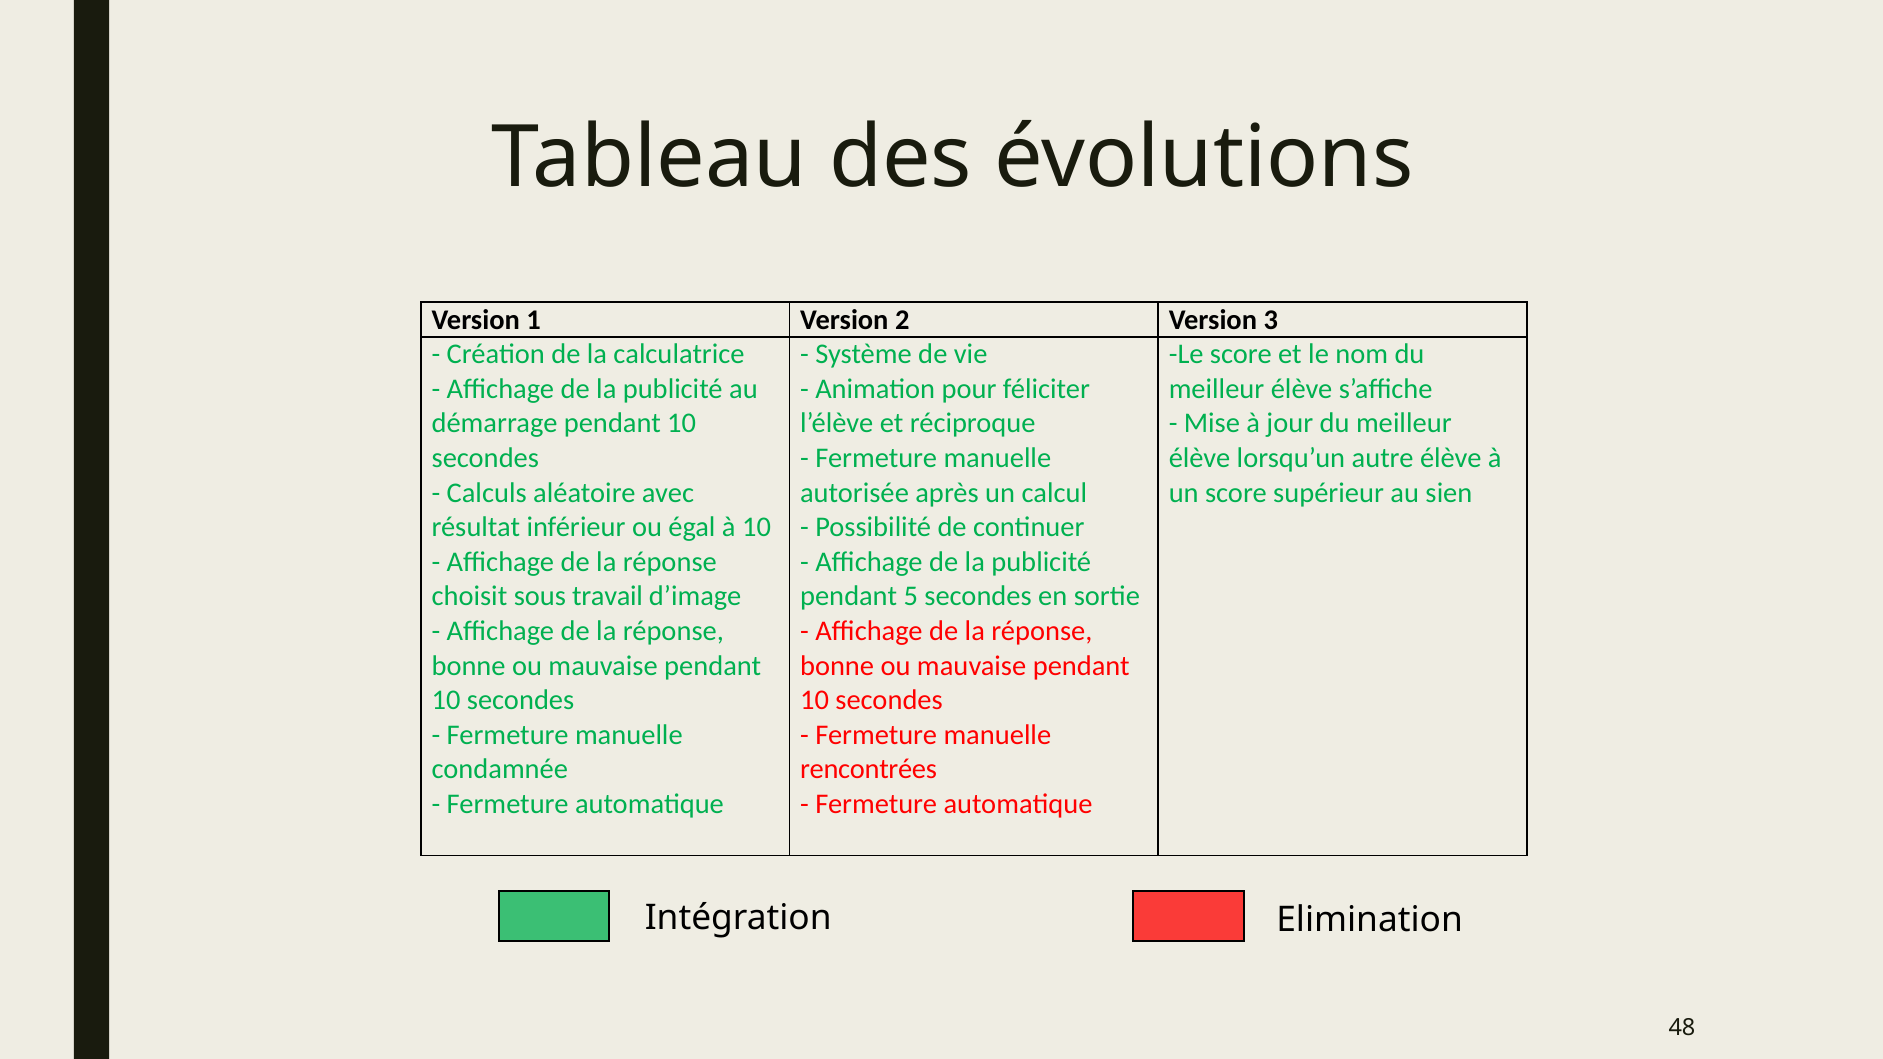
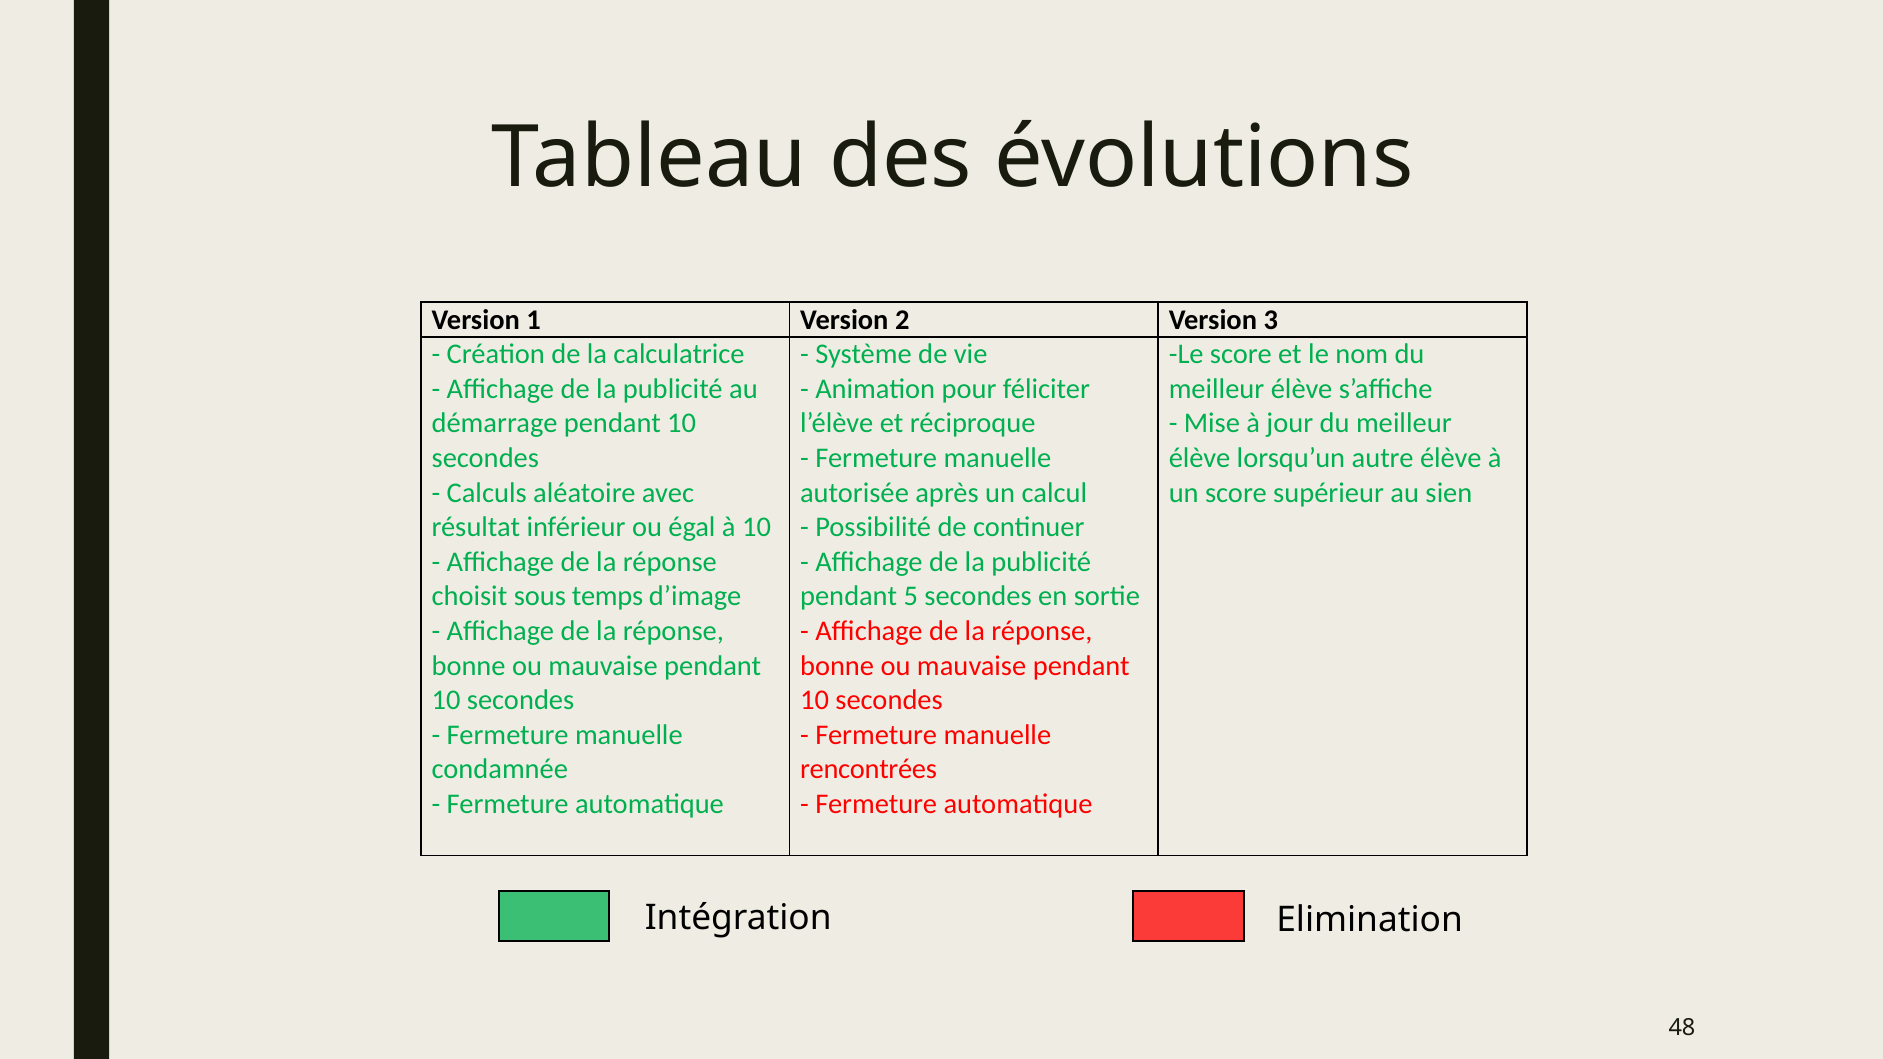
travail: travail -> temps (608, 597)
